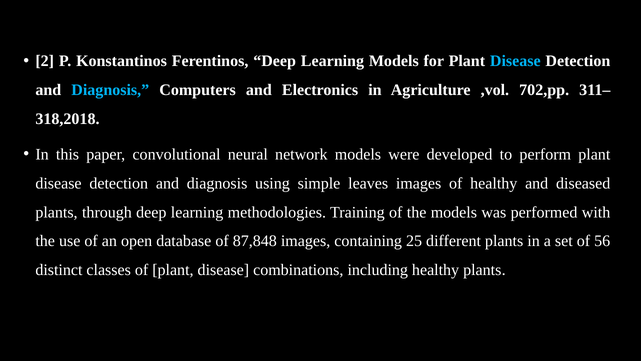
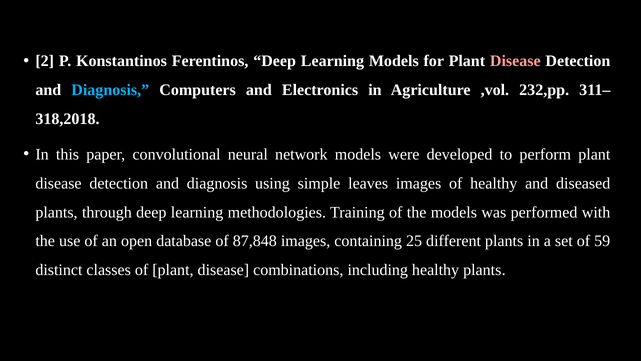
Disease colour: light blue -> pink (515, 61)
702,pp: 702,pp -> 232,pp (544, 90)
56: 56 -> 59 (602, 241)
